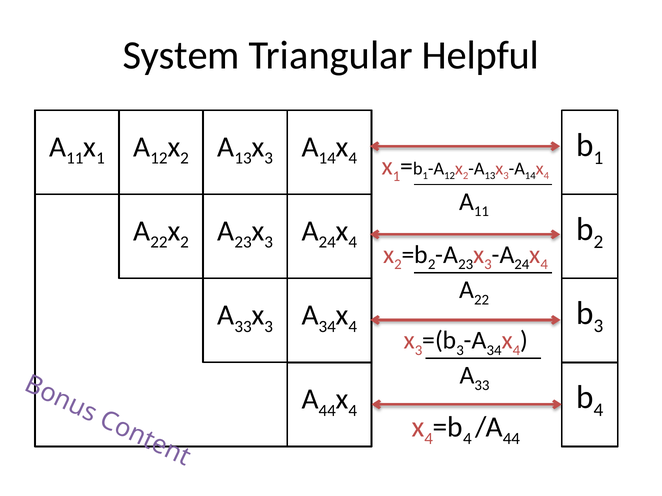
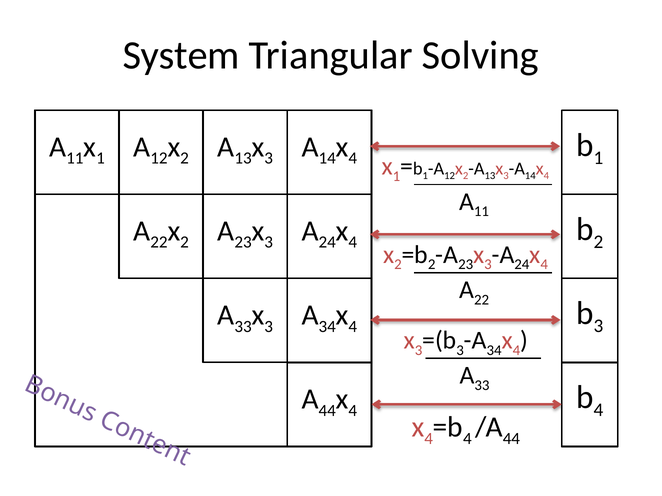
Helpful: Helpful -> Solving (480, 55)
